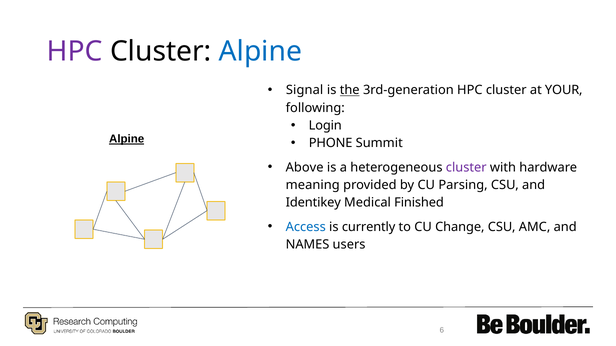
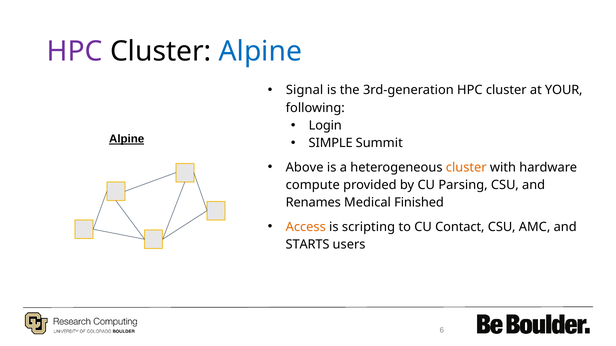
the underline: present -> none (350, 90)
PHONE: PHONE -> SIMPLE (331, 143)
cluster colour: purple -> orange (466, 168)
meaning: meaning -> compute (313, 185)
Identikey: Identikey -> Renames (313, 203)
Access colour: blue -> orange (306, 227)
currently: currently -> scripting (369, 227)
Change: Change -> Contact (460, 227)
NAMES: NAMES -> STARTS (308, 245)
